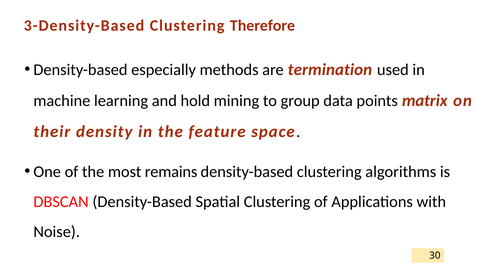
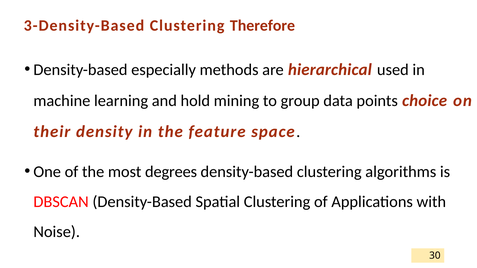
termination: termination -> hierarchical (330, 70)
matrix: matrix -> choice (425, 101)
remains: remains -> degrees (171, 172)
